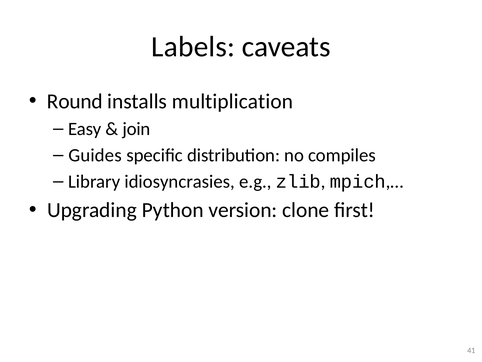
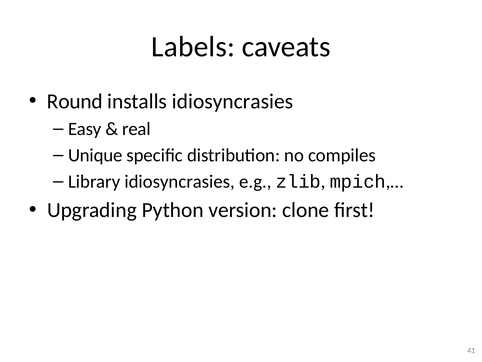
installs multiplication: multiplication -> idiosyncrasies (232, 101)
join: join -> real (136, 129)
Guides: Guides -> Unique (95, 155)
